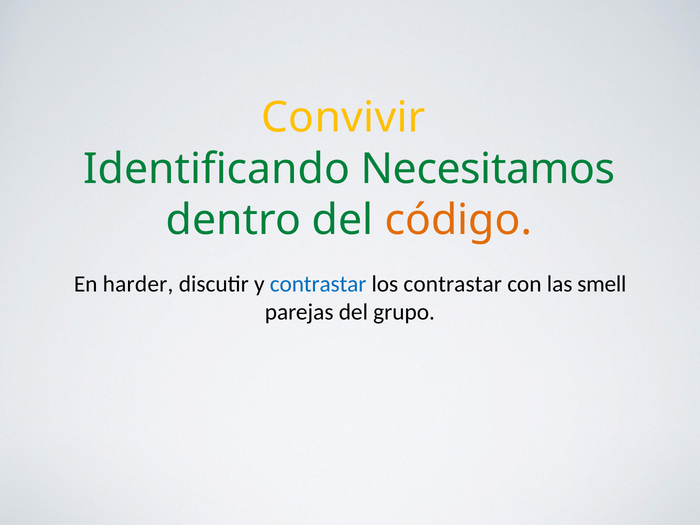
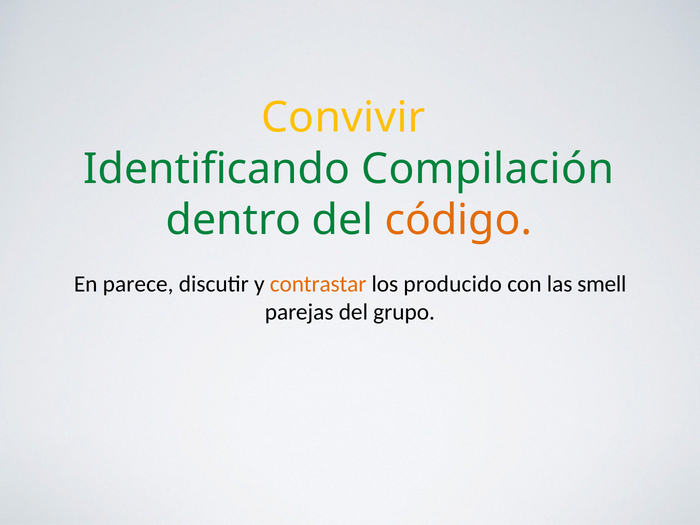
Necesitamos: Necesitamos -> Compilación (488, 169)
harder: harder -> parece (138, 284)
contrastar colour: blue -> orange (318, 284)
los contrastar: contrastar -> producido (453, 284)
